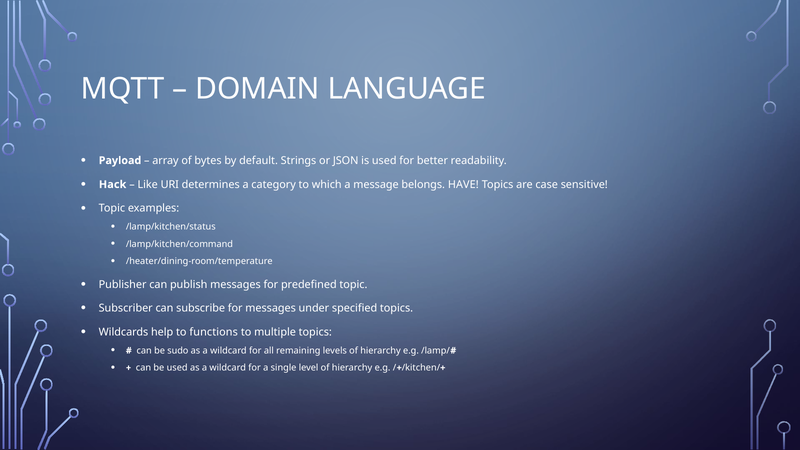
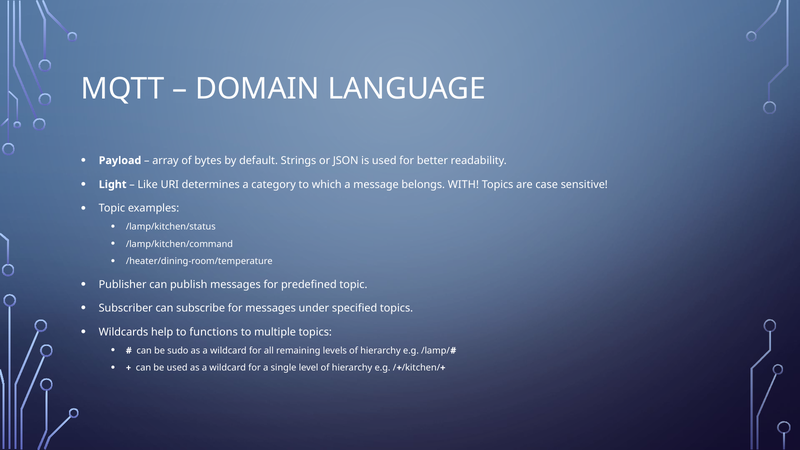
Hack: Hack -> Light (113, 184)
HAVE: HAVE -> WITH (463, 184)
